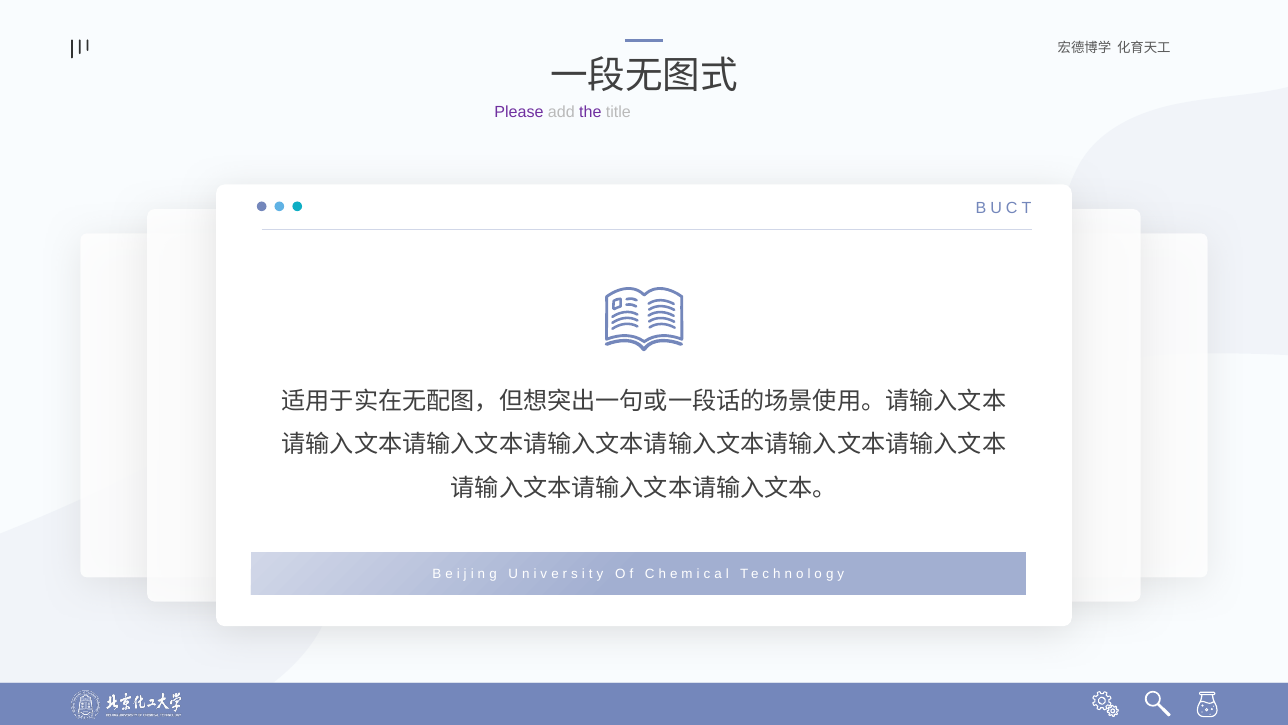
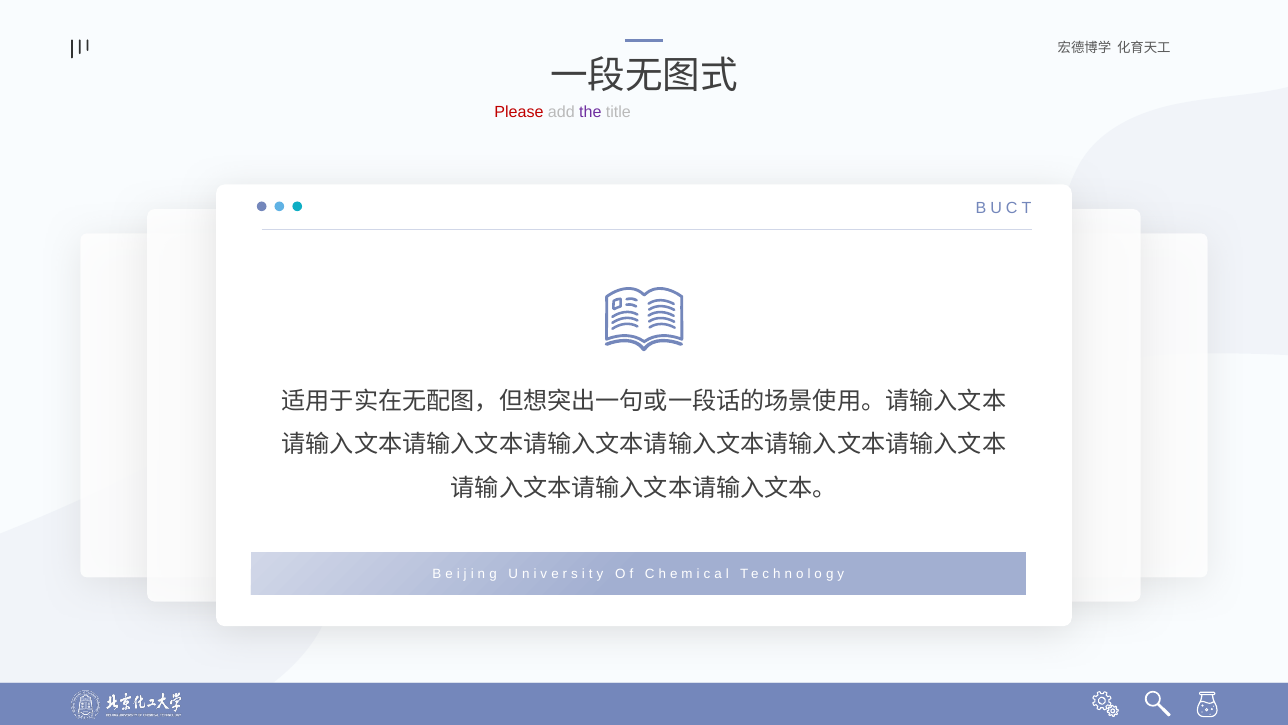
Please colour: purple -> red (519, 112)
